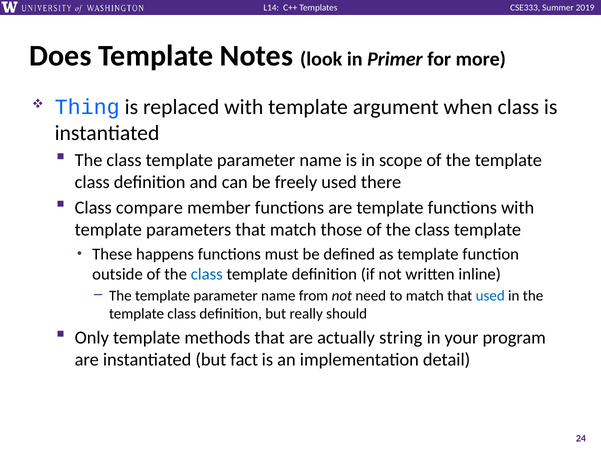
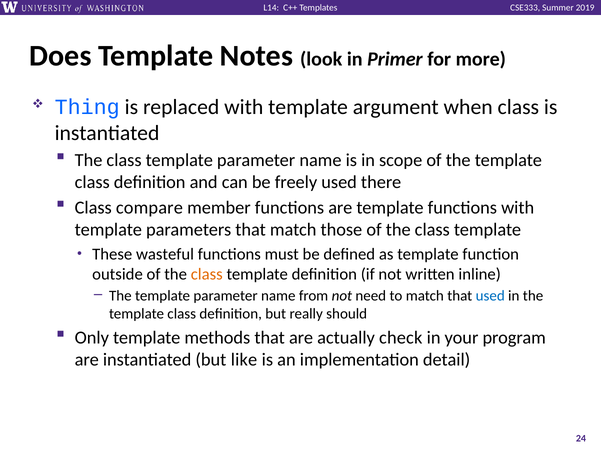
happens: happens -> wasteful (165, 255)
class colour: blue -> orange (207, 275)
string: string -> check (401, 338)
fact: fact -> like (244, 361)
